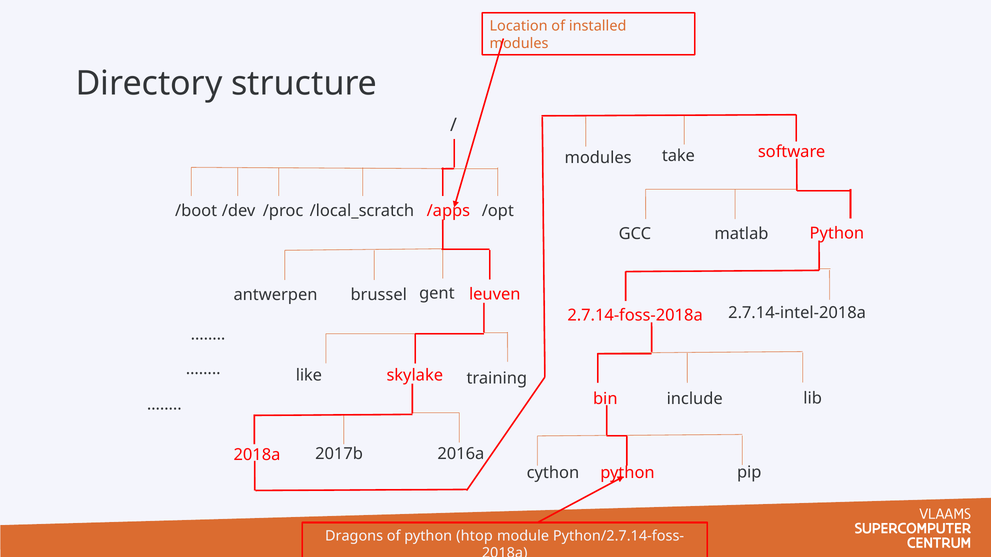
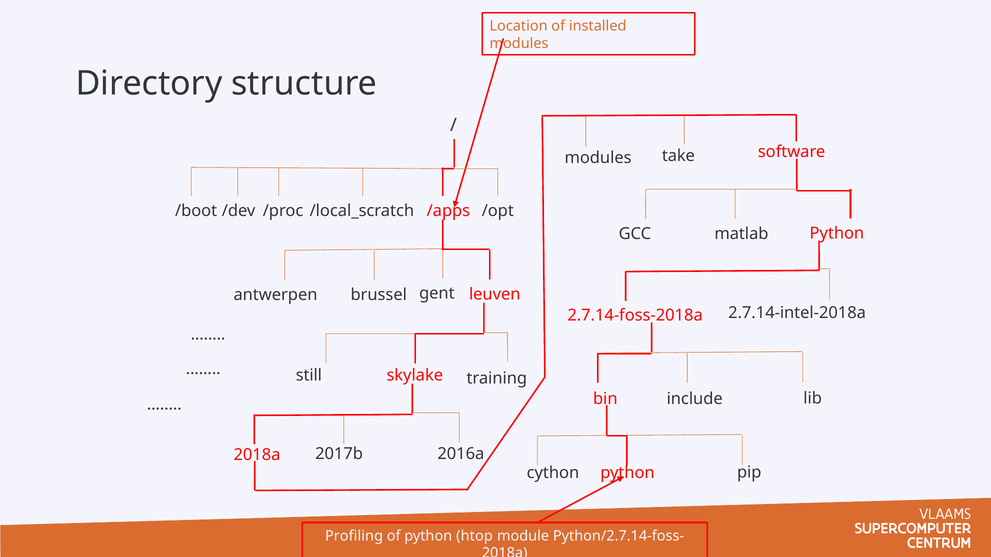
like: like -> still (309, 376)
Dragons: Dragons -> Profiling (354, 536)
